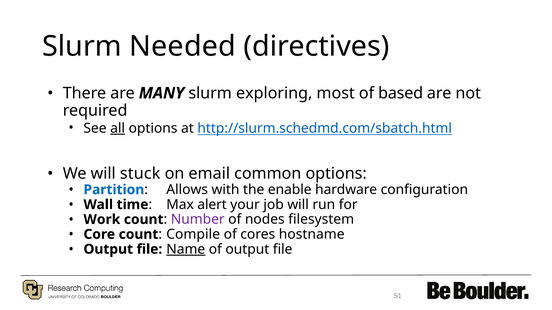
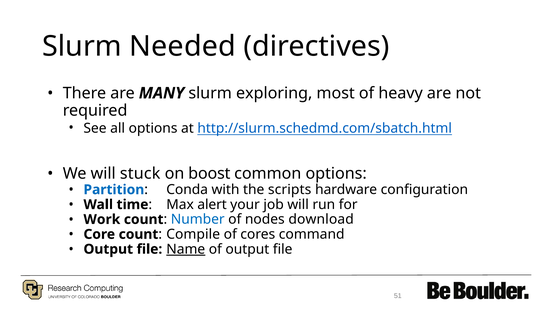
based: based -> heavy (401, 93)
all underline: present -> none (118, 128)
email: email -> boost (209, 174)
Allows: Allows -> Conda (187, 190)
enable: enable -> scripts (290, 190)
Number colour: purple -> blue (198, 220)
filesystem: filesystem -> download (321, 220)
hostname: hostname -> command (312, 235)
